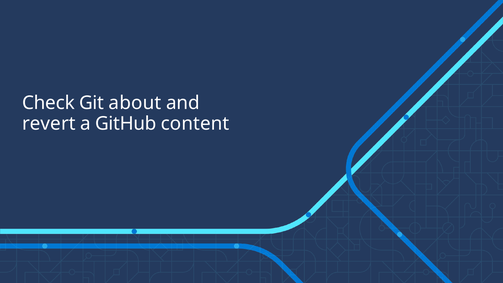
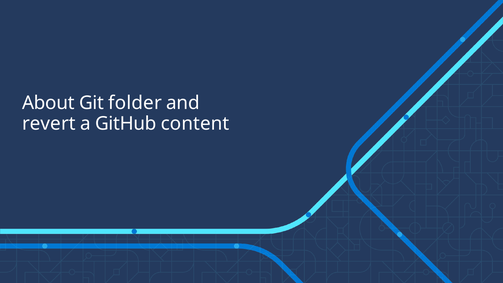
Check: Check -> About (48, 103)
about: about -> folder (135, 103)
